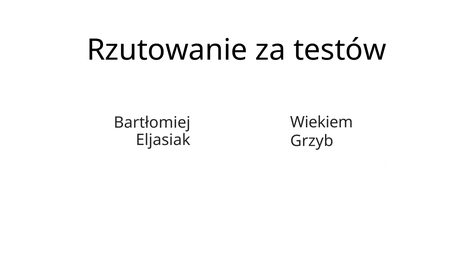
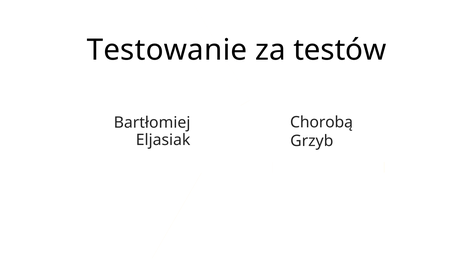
Rzutowanie: Rzutowanie -> Testowanie (167, 50)
Wiekiem: Wiekiem -> Chorobą (322, 122)
